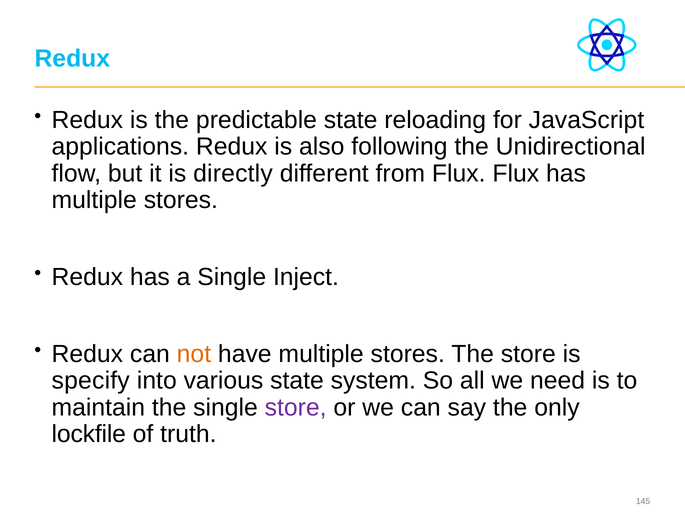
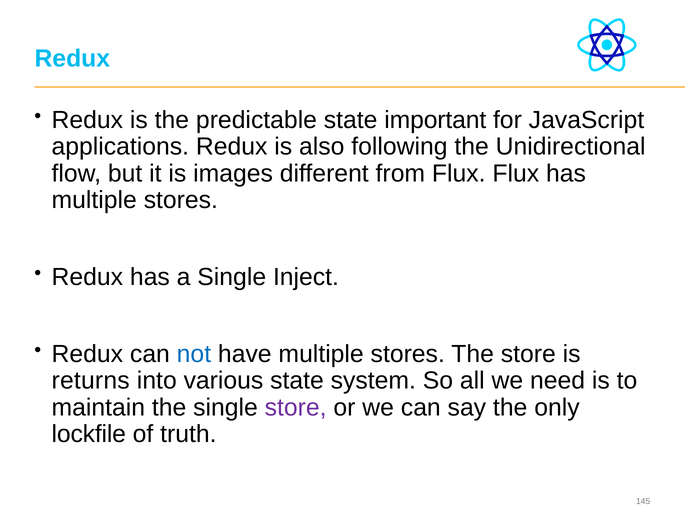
reloading: reloading -> important (435, 120)
directly: directly -> images (233, 173)
not colour: orange -> blue (194, 354)
specify: specify -> returns (91, 381)
